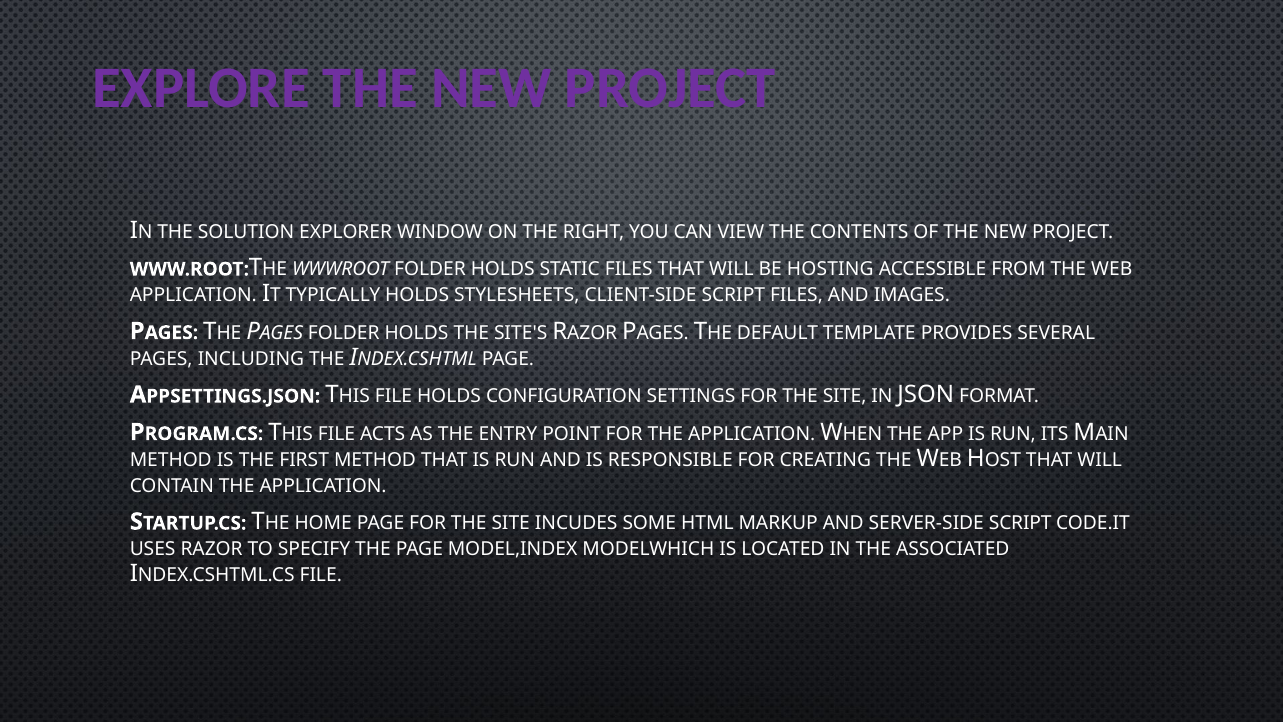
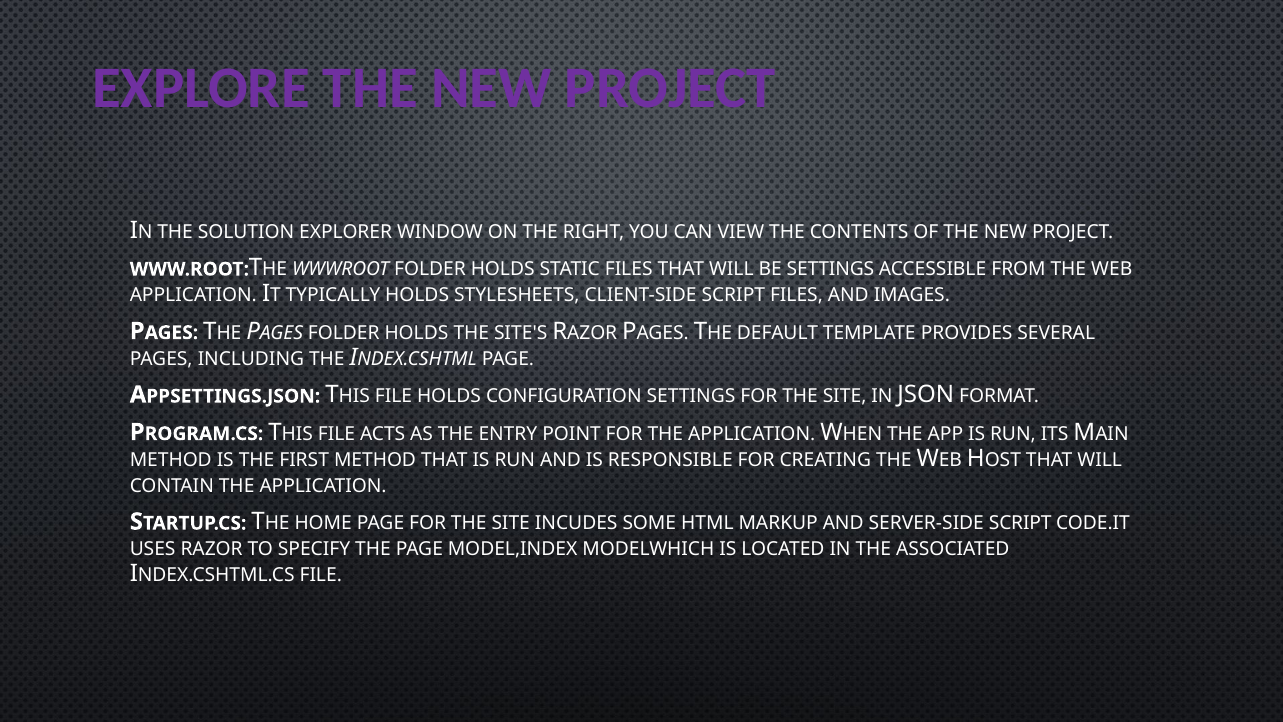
BE HOSTING: HOSTING -> SETTINGS (830, 269)
